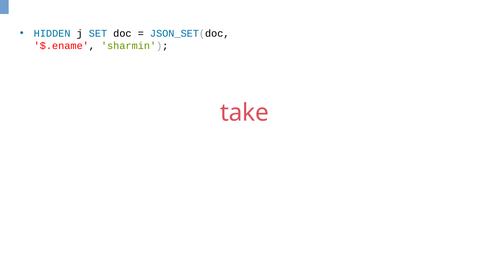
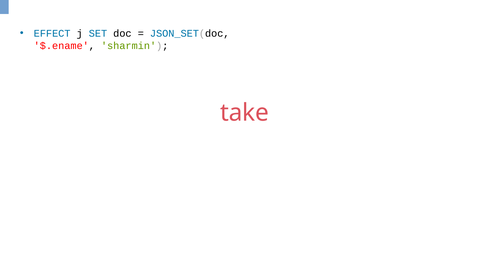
HIDDEN: HIDDEN -> EFFECT (52, 34)
